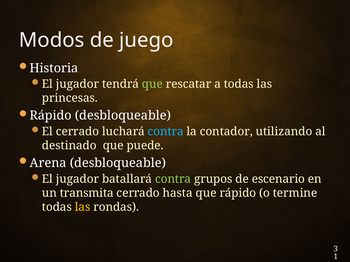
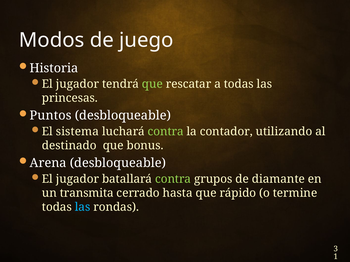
Rápido: Rápido -> Puntos (51, 116)
El cerrado: cerrado -> sistema (77, 132)
contra colour: light blue -> light green (166, 132)
puede: puede -> bonus (145, 146)
escenario: escenario -> diamante (278, 179)
las colour: yellow -> light blue (83, 207)
